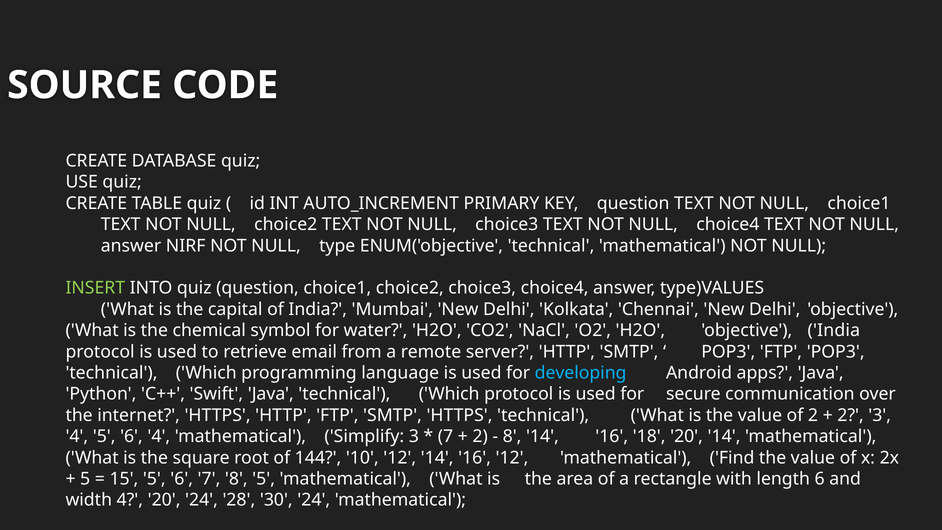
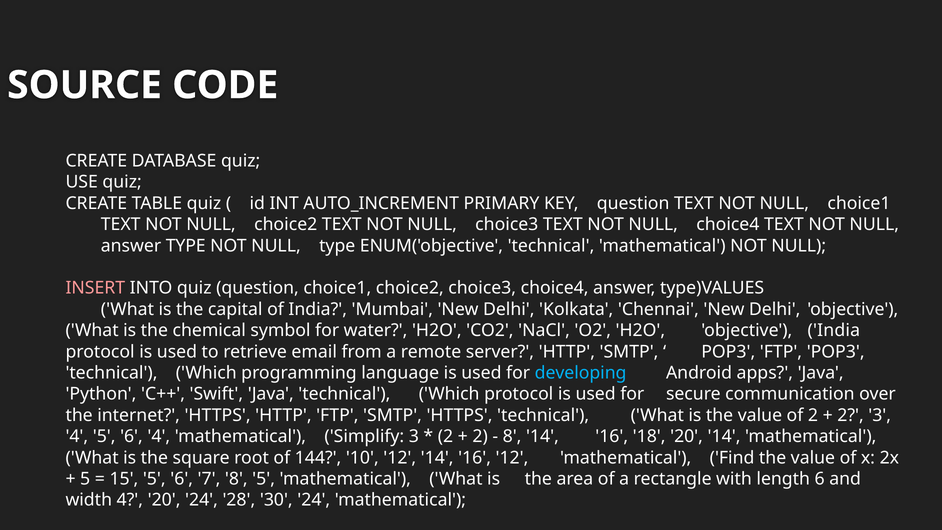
answer NIRF: NIRF -> TYPE (186, 246)
INSERT colour: light green -> pink (95, 288)
7: 7 -> 2 (445, 436)
